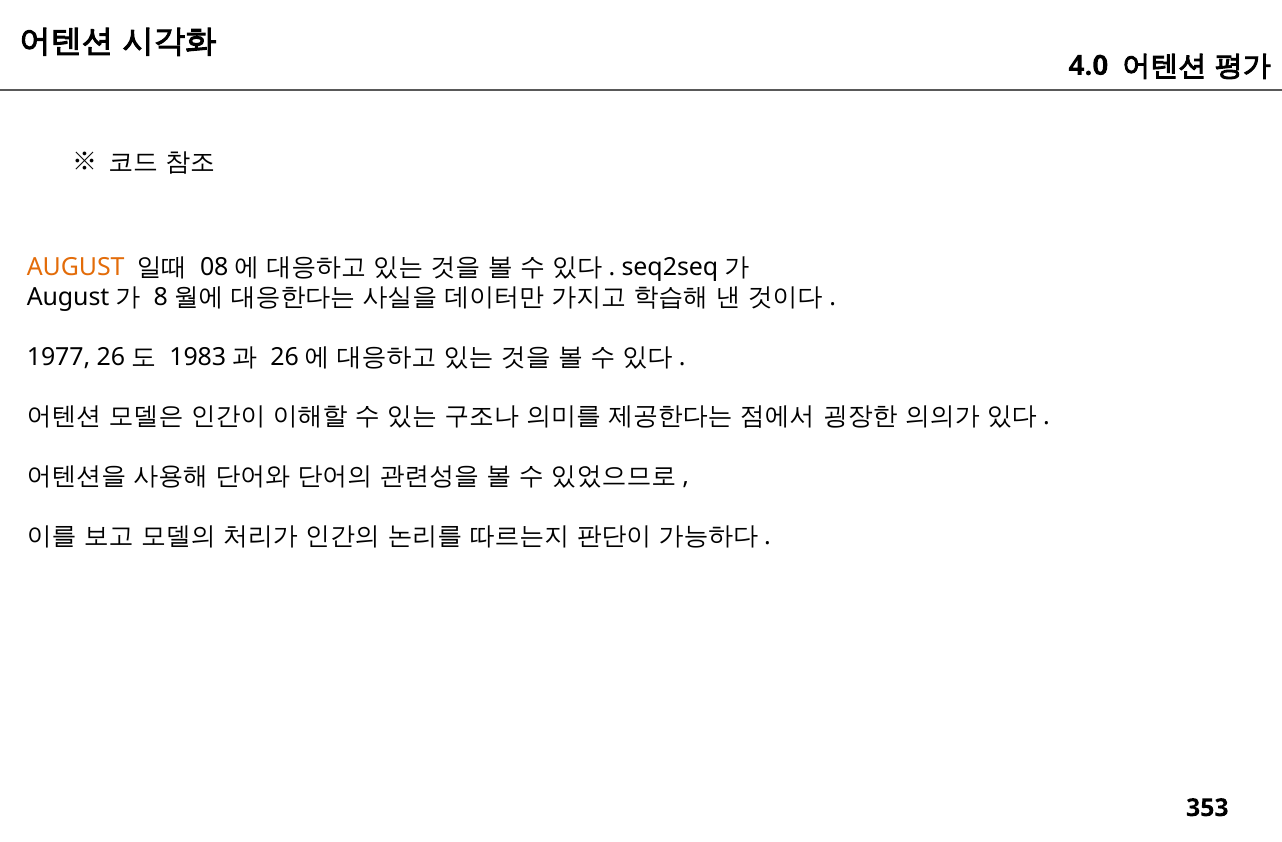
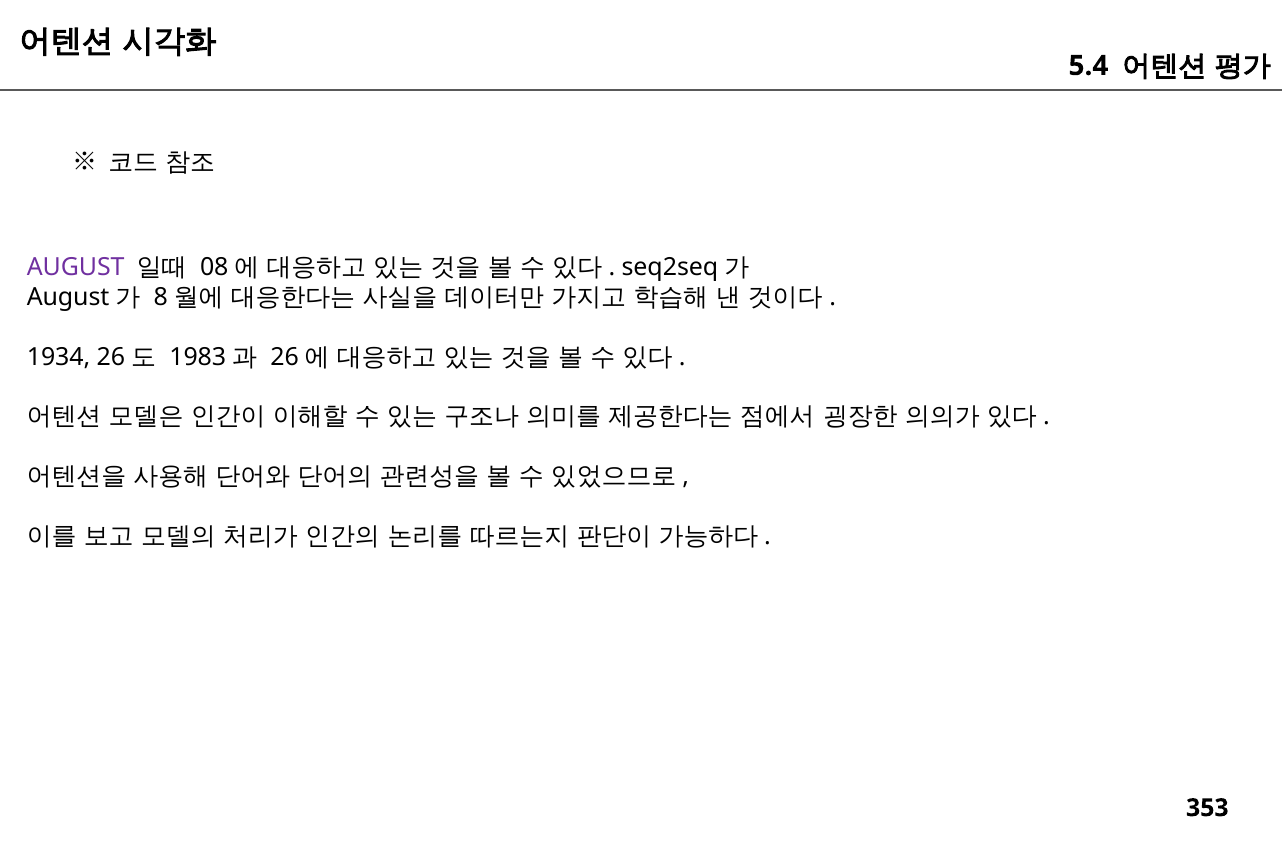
4.0: 4.0 -> 5.4 (1088, 66)
AUGUST colour: orange -> purple (76, 267)
1977: 1977 -> 1934 (59, 357)
